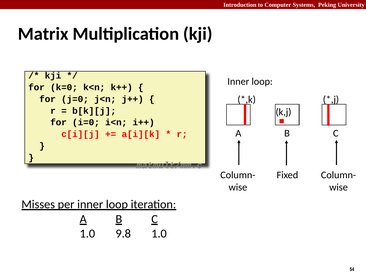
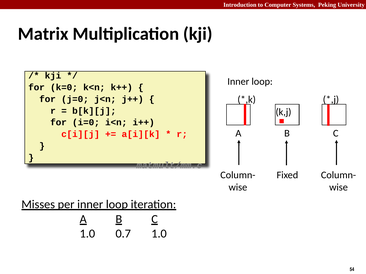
9.8: 9.8 -> 0.7 (123, 234)
